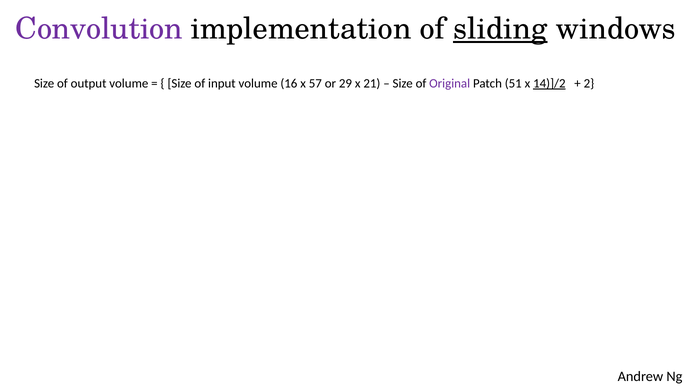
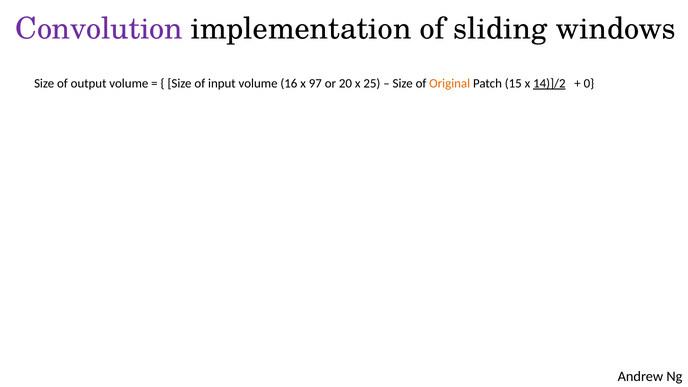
sliding underline: present -> none (500, 29)
57: 57 -> 97 (315, 83)
29: 29 -> 20 (345, 83)
21: 21 -> 25 (372, 83)
Original colour: purple -> orange (450, 83)
51: 51 -> 15 (513, 83)
2: 2 -> 0 (589, 83)
